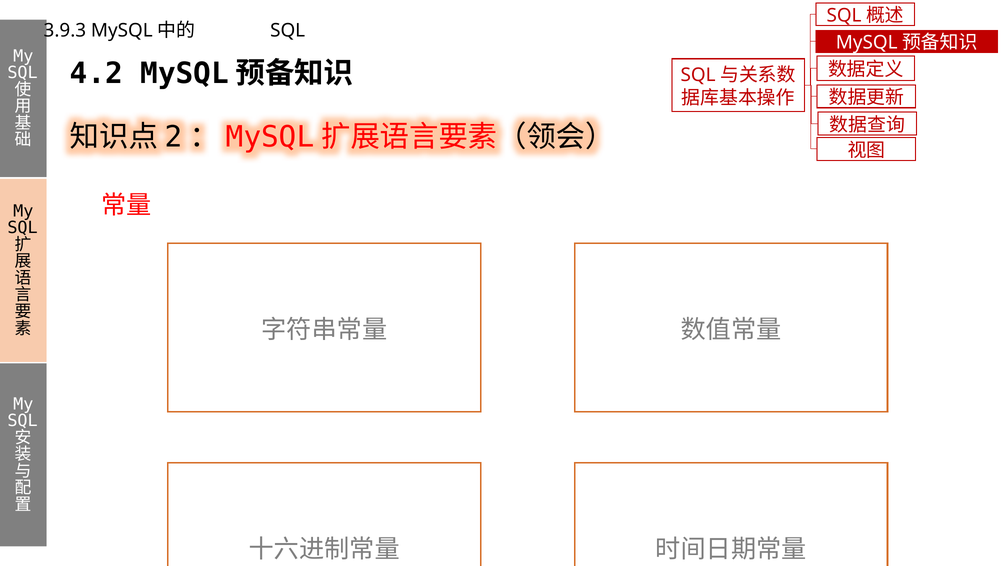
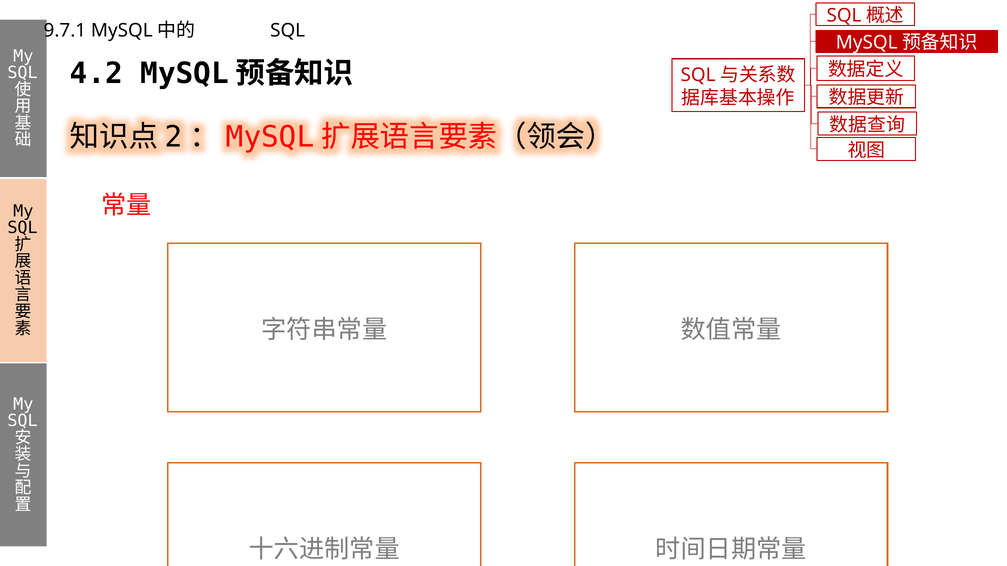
3.9.3: 3.9.3 -> 9.7.1 (65, 31)
